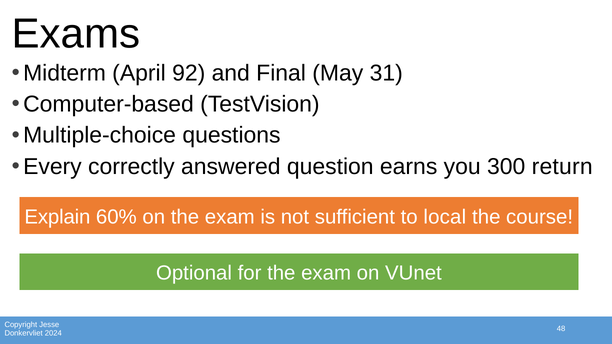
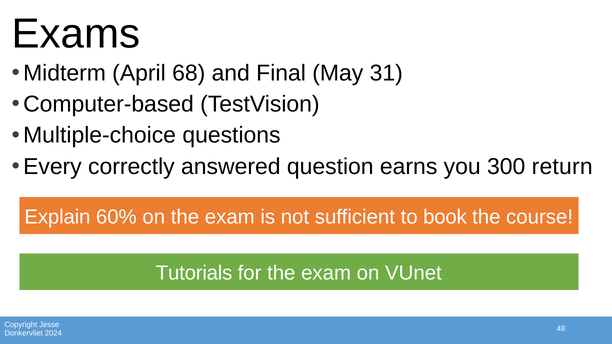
92: 92 -> 68 (189, 73)
local: local -> book (445, 217)
Optional: Optional -> Tutorials (194, 273)
